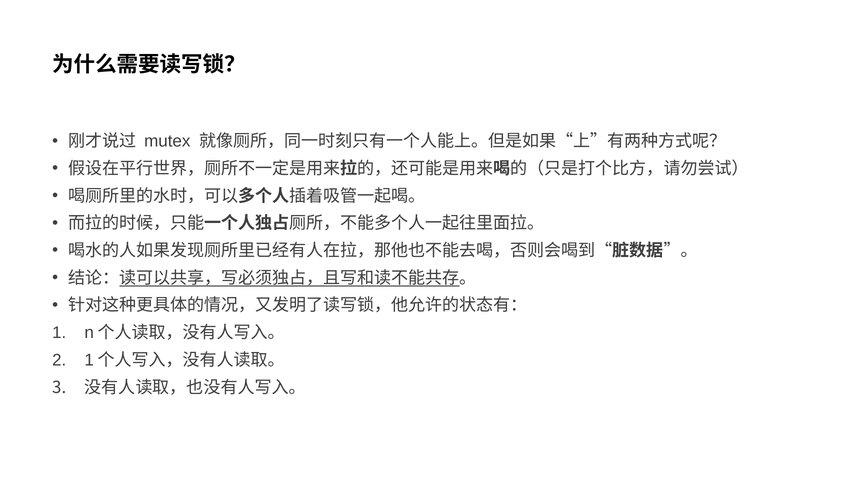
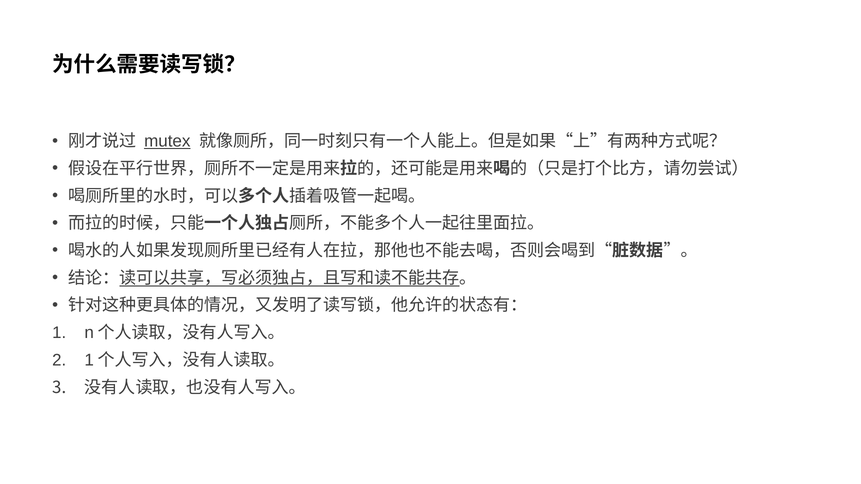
mutex underline: none -> present (167, 141)
